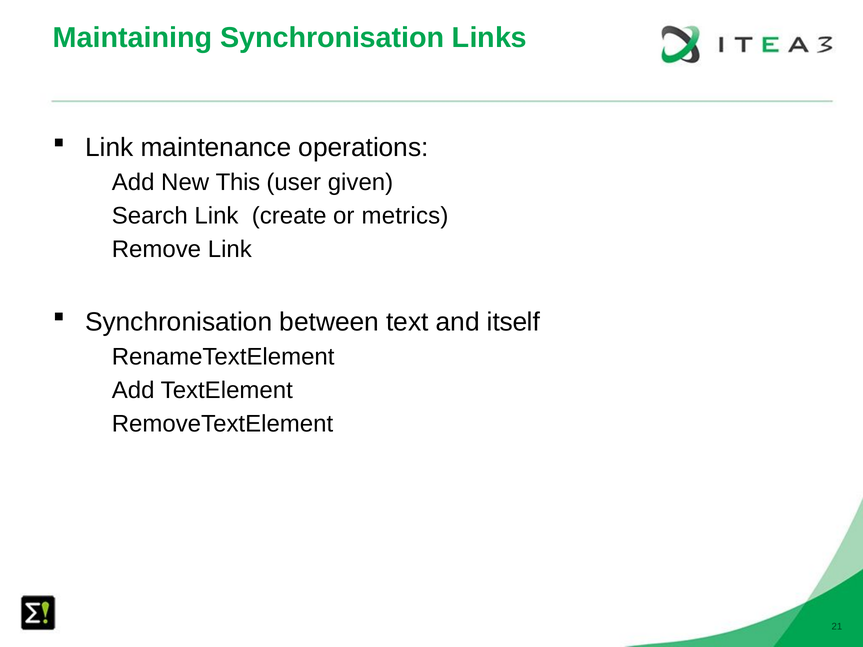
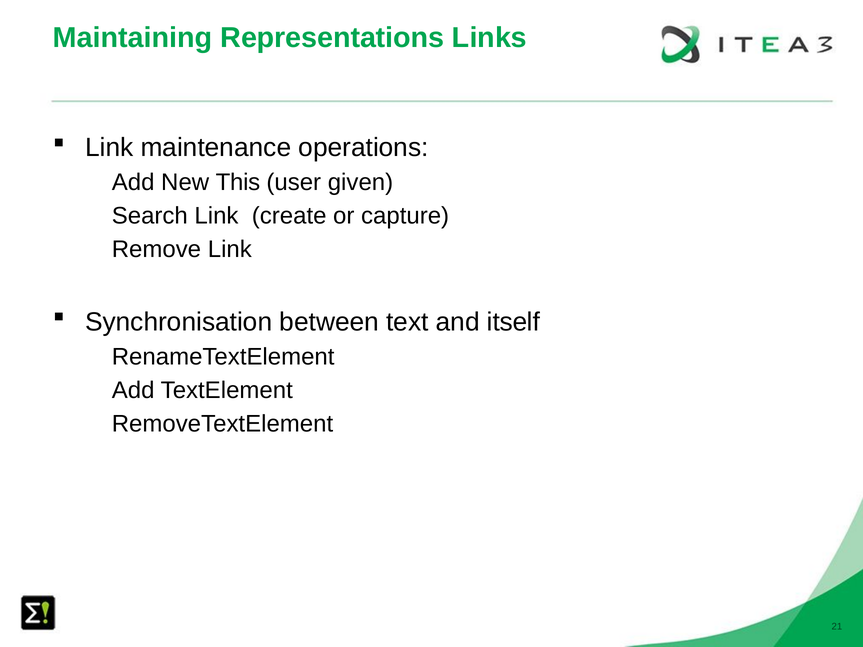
Maintaining Synchronisation: Synchronisation -> Representations (332, 38)
metrics: metrics -> capture (405, 216)
